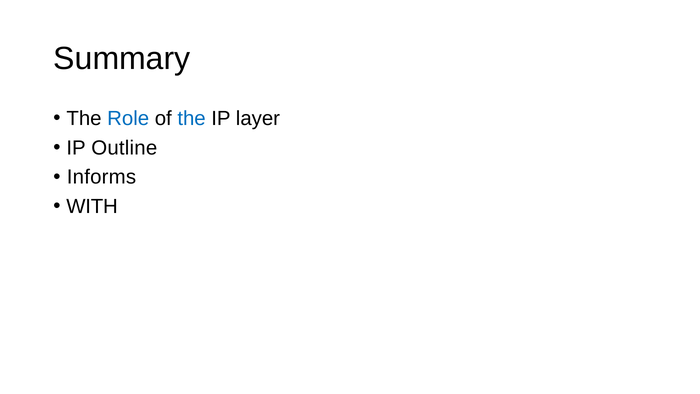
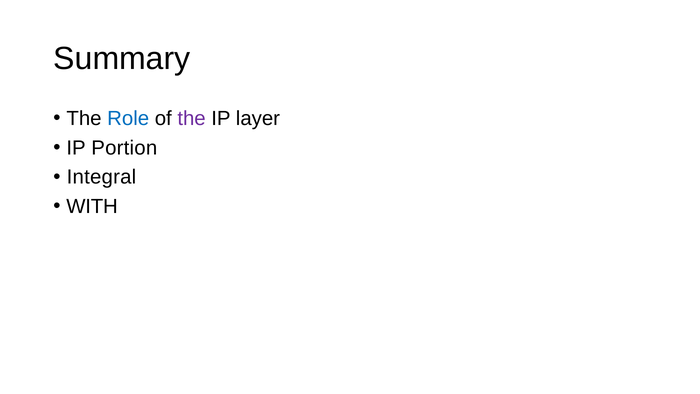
the colour: blue -> purple (192, 118)
Outline: Outline -> Portion (124, 148)
Informs: Informs -> Integral (101, 177)
